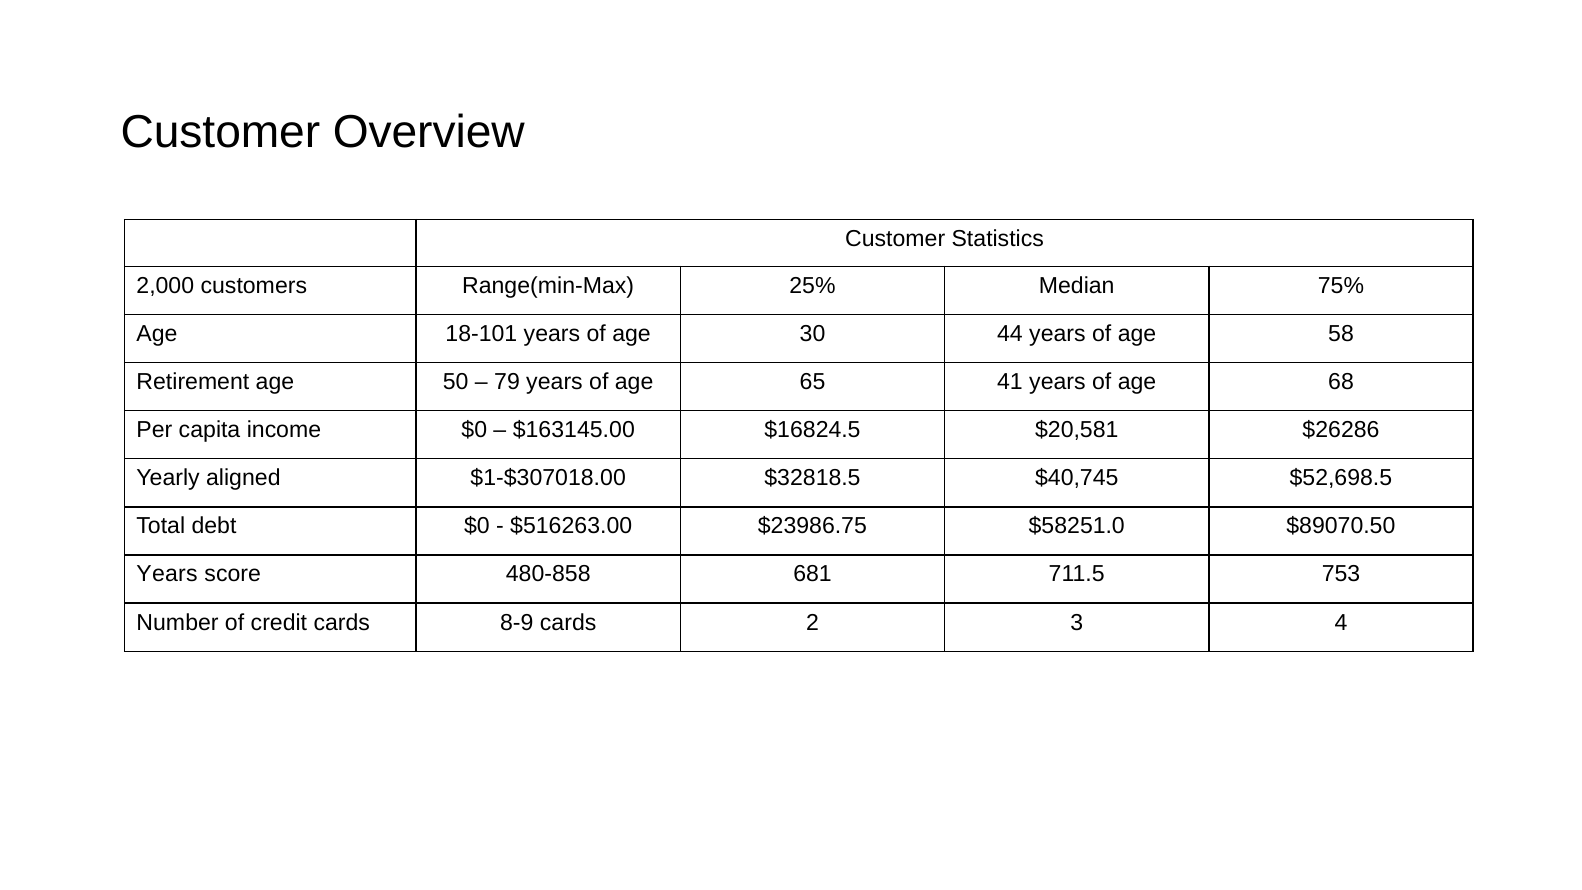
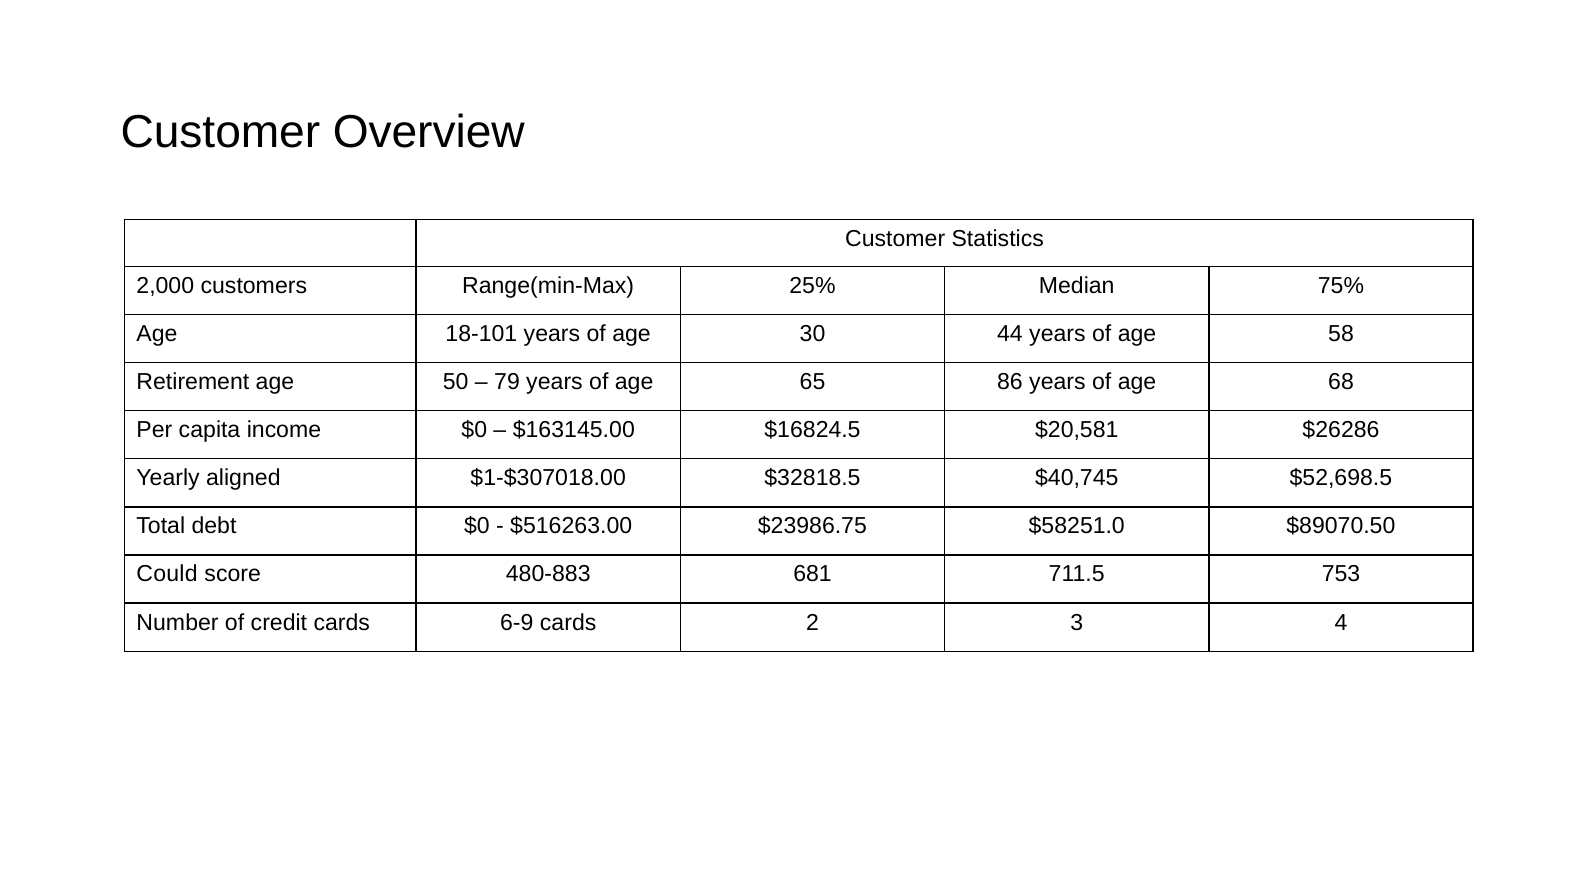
41: 41 -> 86 (1010, 382)
Years: Years -> Could (167, 574)
480-858: 480-858 -> 480-883 (548, 574)
8-9: 8-9 -> 6-9 (517, 622)
